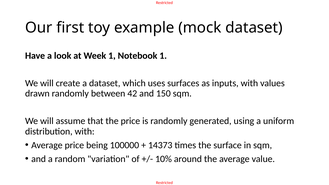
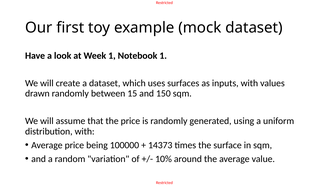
42: 42 -> 15 (132, 93)
